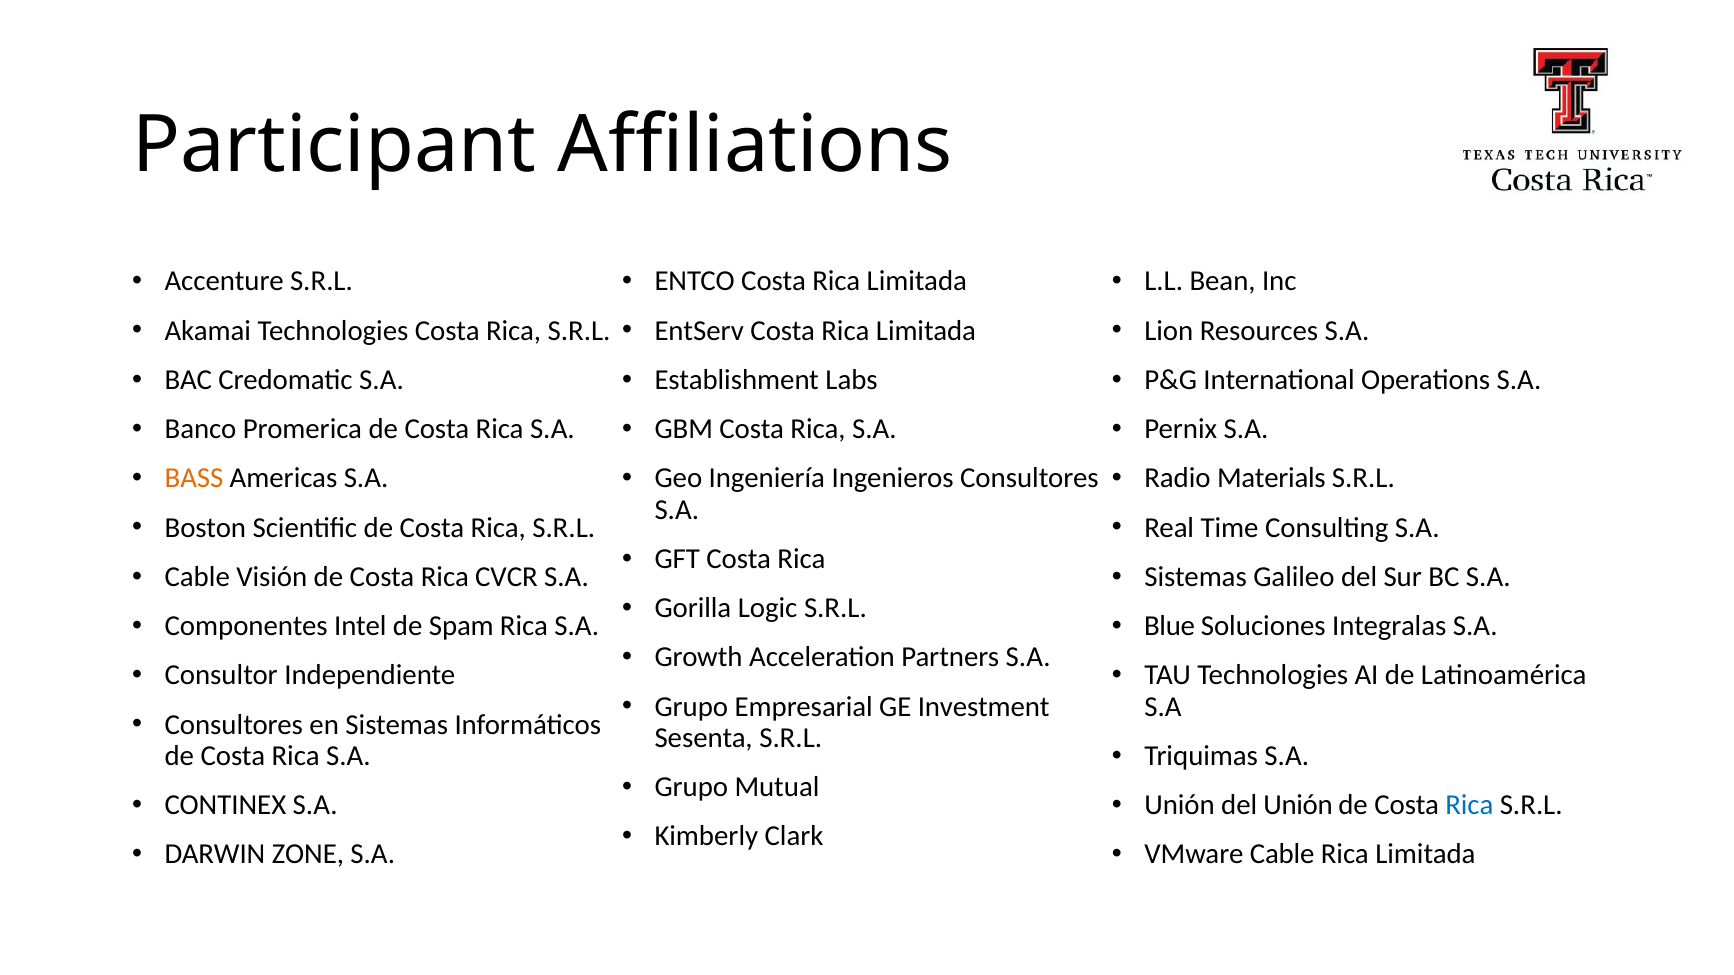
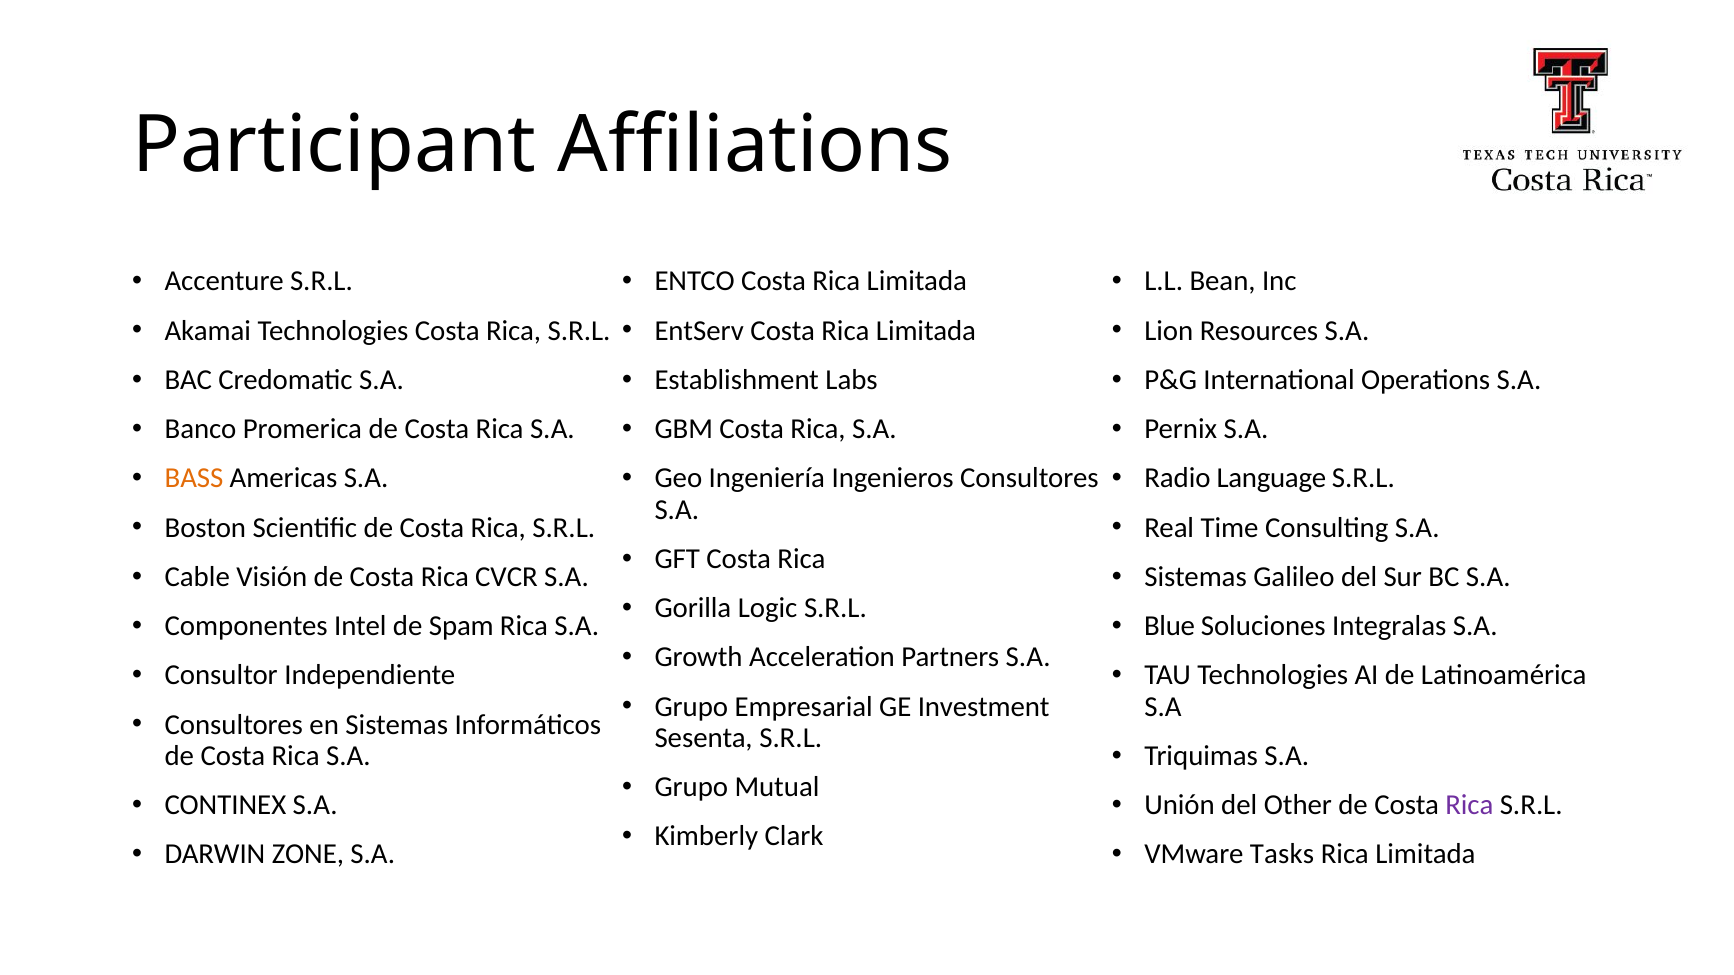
Materials: Materials -> Language (1271, 479)
del Unión: Unión -> Other (1298, 805)
Rica colour: blue -> purple (1469, 805)
VMware Cable: Cable -> Tasks (1282, 855)
